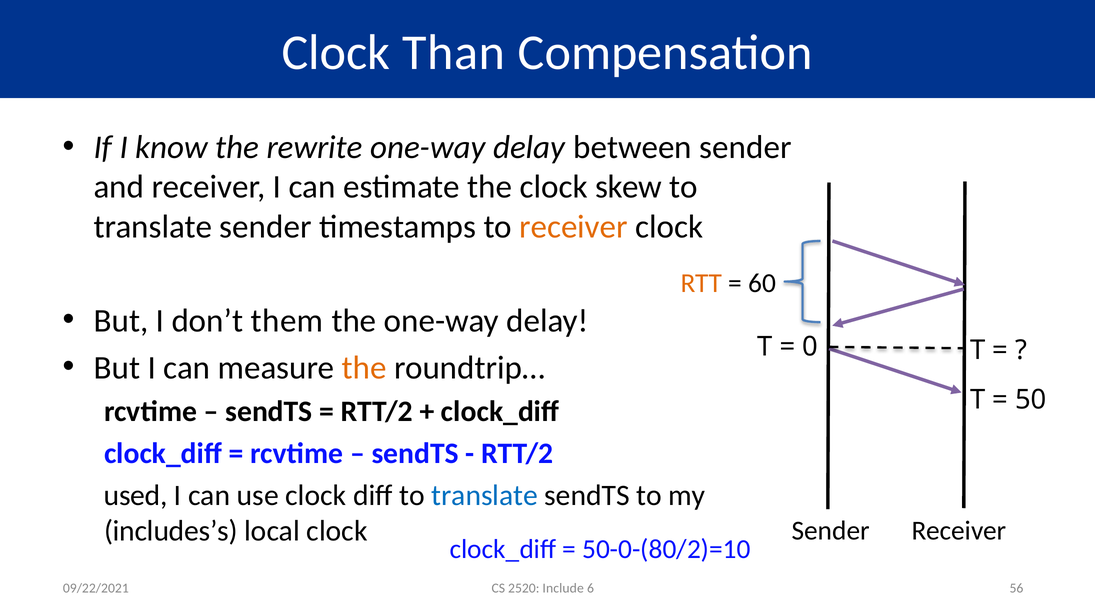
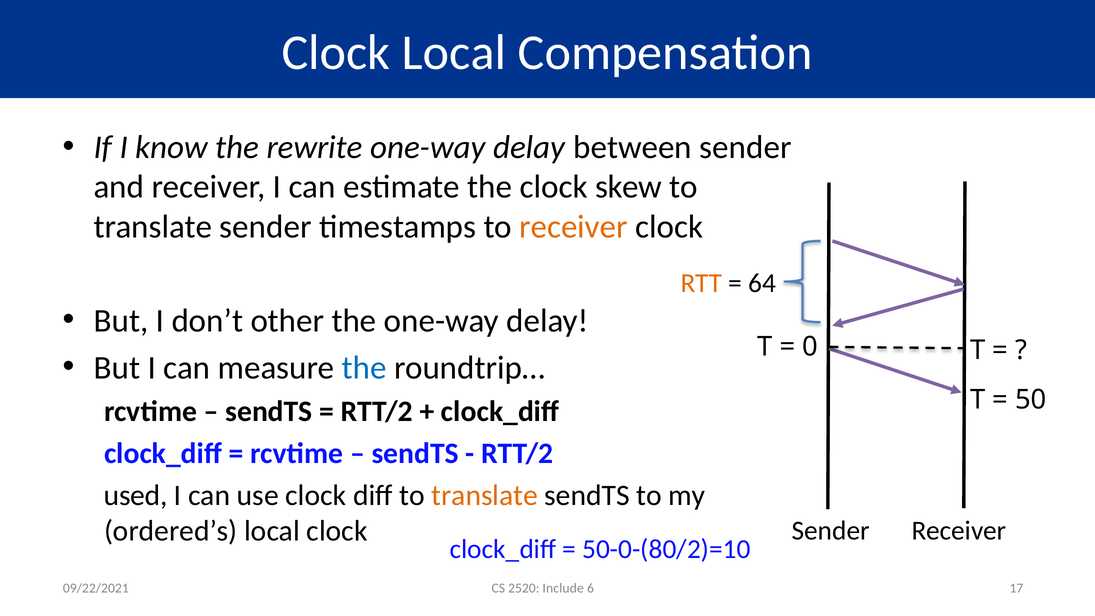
Clock Than: Than -> Local (454, 53)
60: 60 -> 64 (762, 283)
them: them -> other (287, 321)
the colour: orange -> blue (364, 368)
translate colour: blue -> orange (485, 495)
includes’s: includes’s -> ordered’s (171, 531)
56: 56 -> 17 (1016, 588)
